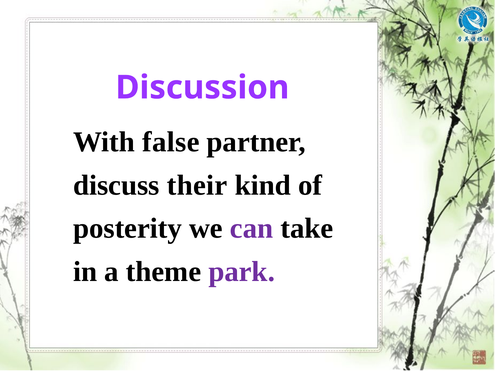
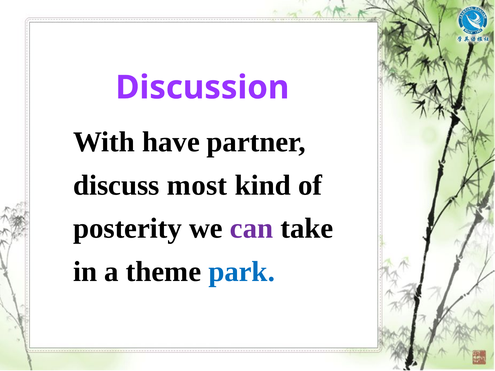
false: false -> have (171, 142)
their: their -> most (197, 185)
park colour: purple -> blue (242, 272)
